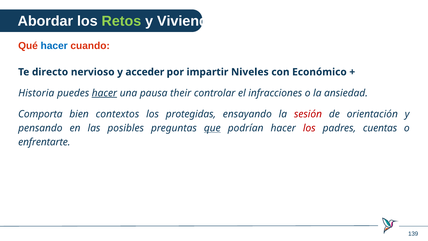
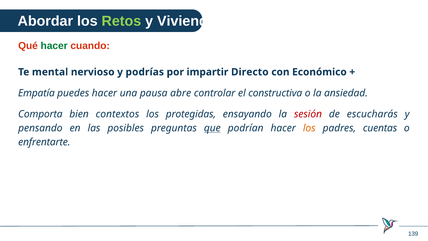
hacer colour: blue -> green (54, 46)
directo: directo -> mental (50, 72)
acceder: acceder -> podrías (145, 72)
Niveles: Niveles -> Directo (250, 72)
Historia: Historia -> Empatía (36, 93)
hacer underline: present -> none (104, 93)
their: their -> abre (181, 93)
infracciones: infracciones -> constructiva (275, 93)
orientación: orientación -> escucharás (372, 114)
los colour: red -> orange (309, 128)
